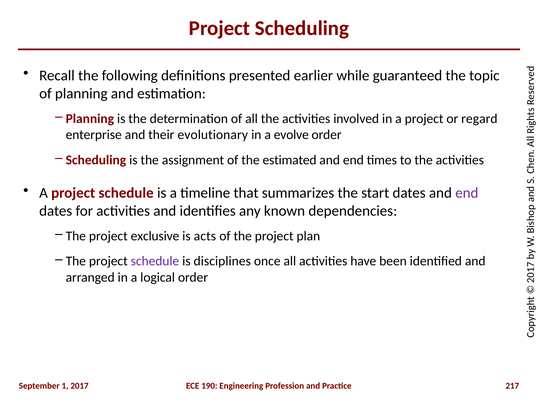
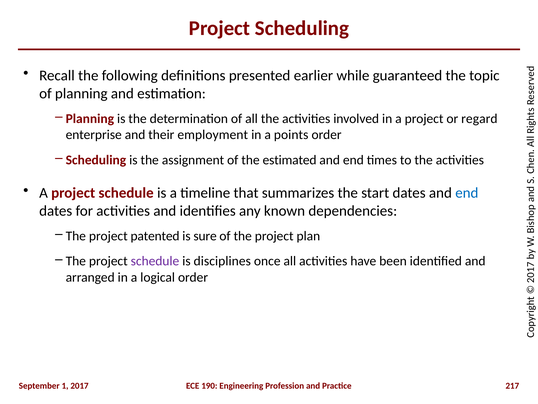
evolutionary: evolutionary -> employment (213, 135)
evolve: evolve -> points (291, 135)
end colour: purple -> blue (467, 193)
exclusive: exclusive -> patented (155, 236)
acts: acts -> sure (205, 236)
